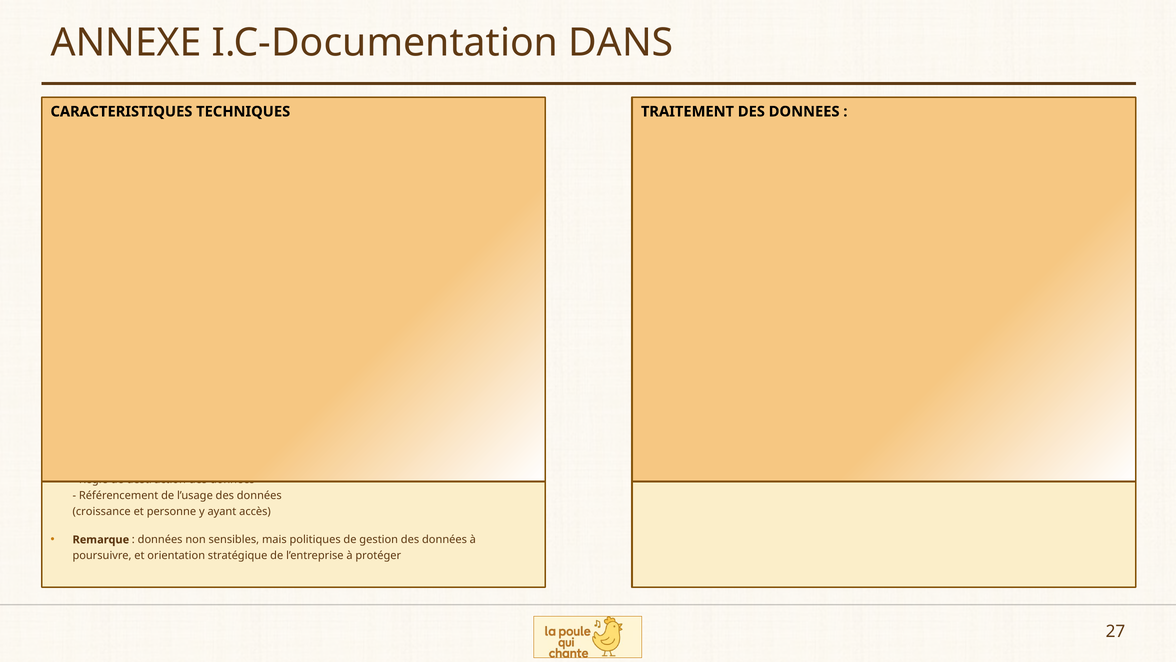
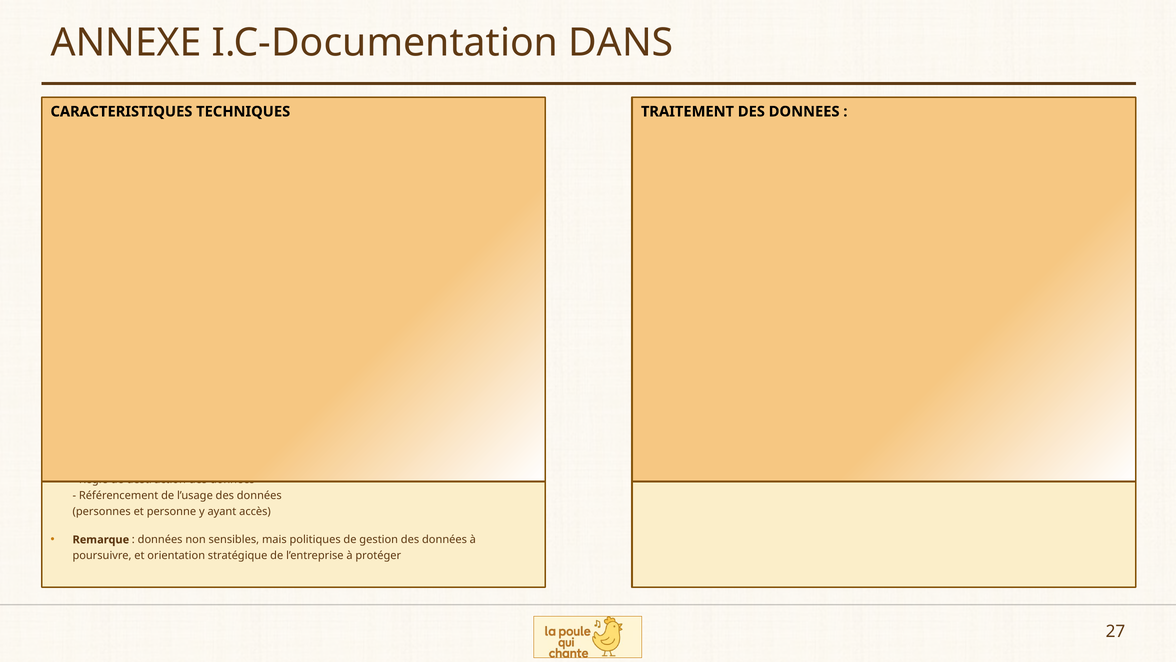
croissance: croissance -> personnes (102, 511)
